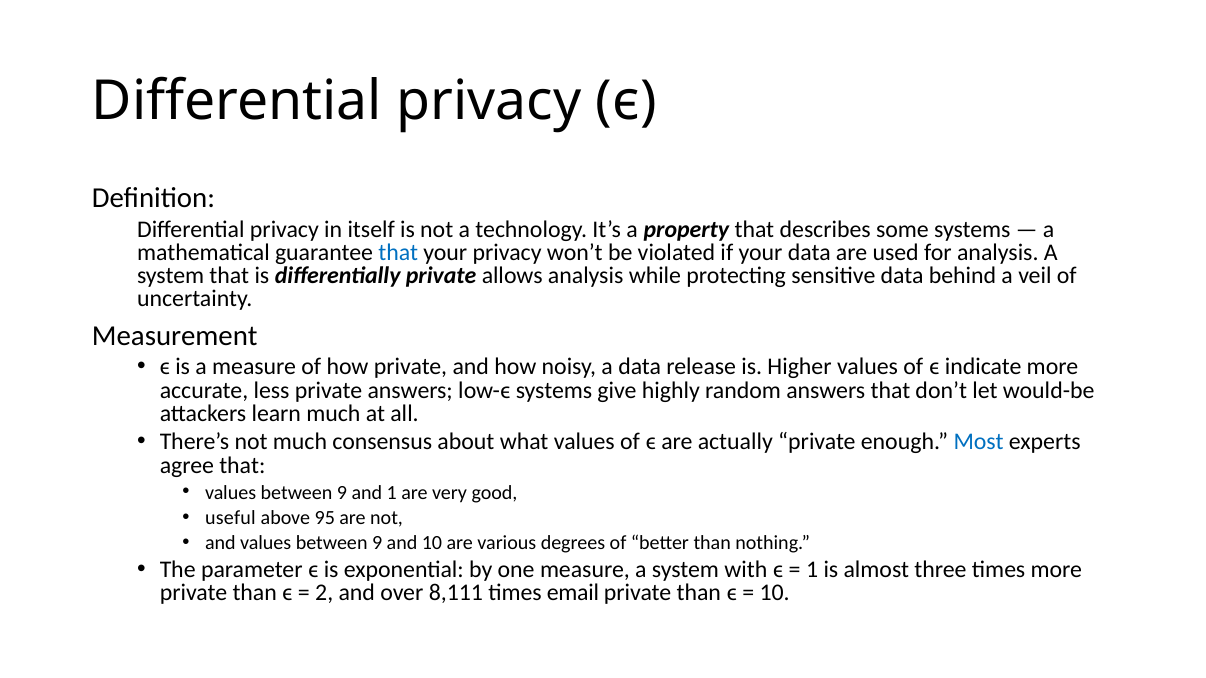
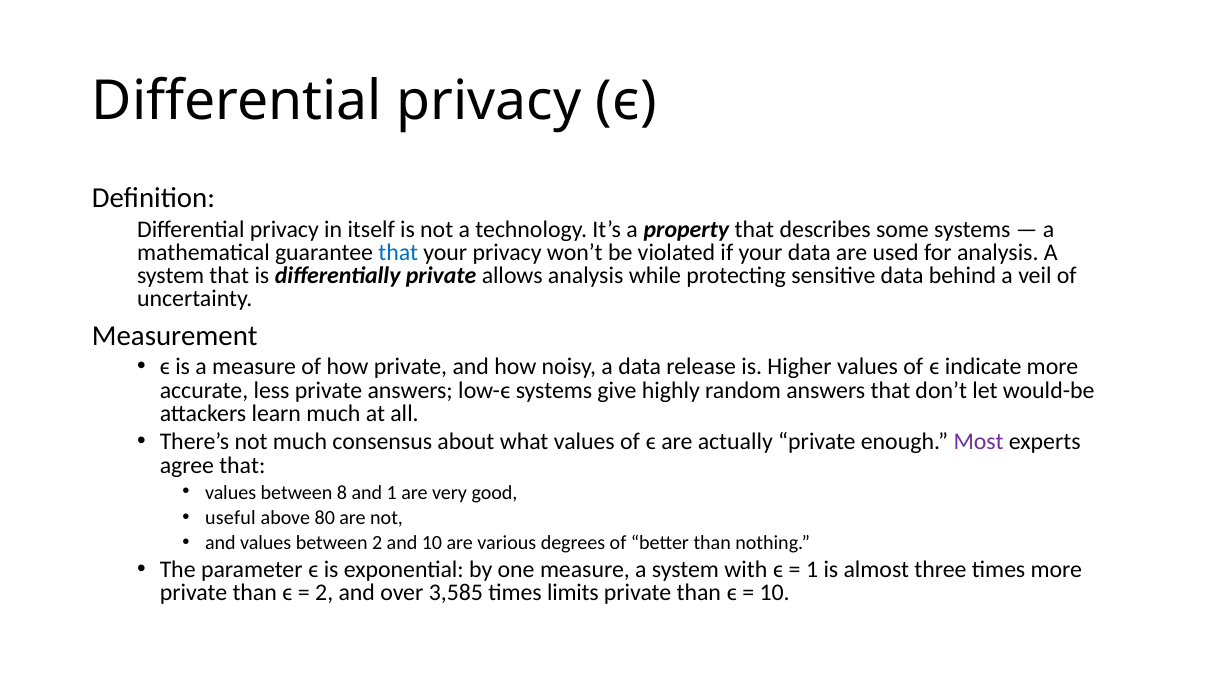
Most colour: blue -> purple (979, 442)
9: 9 -> 8 (342, 493)
95: 95 -> 80 (325, 518)
and values between 9: 9 -> 2 (377, 543)
8,111: 8,111 -> 3,585 (456, 593)
email: email -> limits (573, 593)
